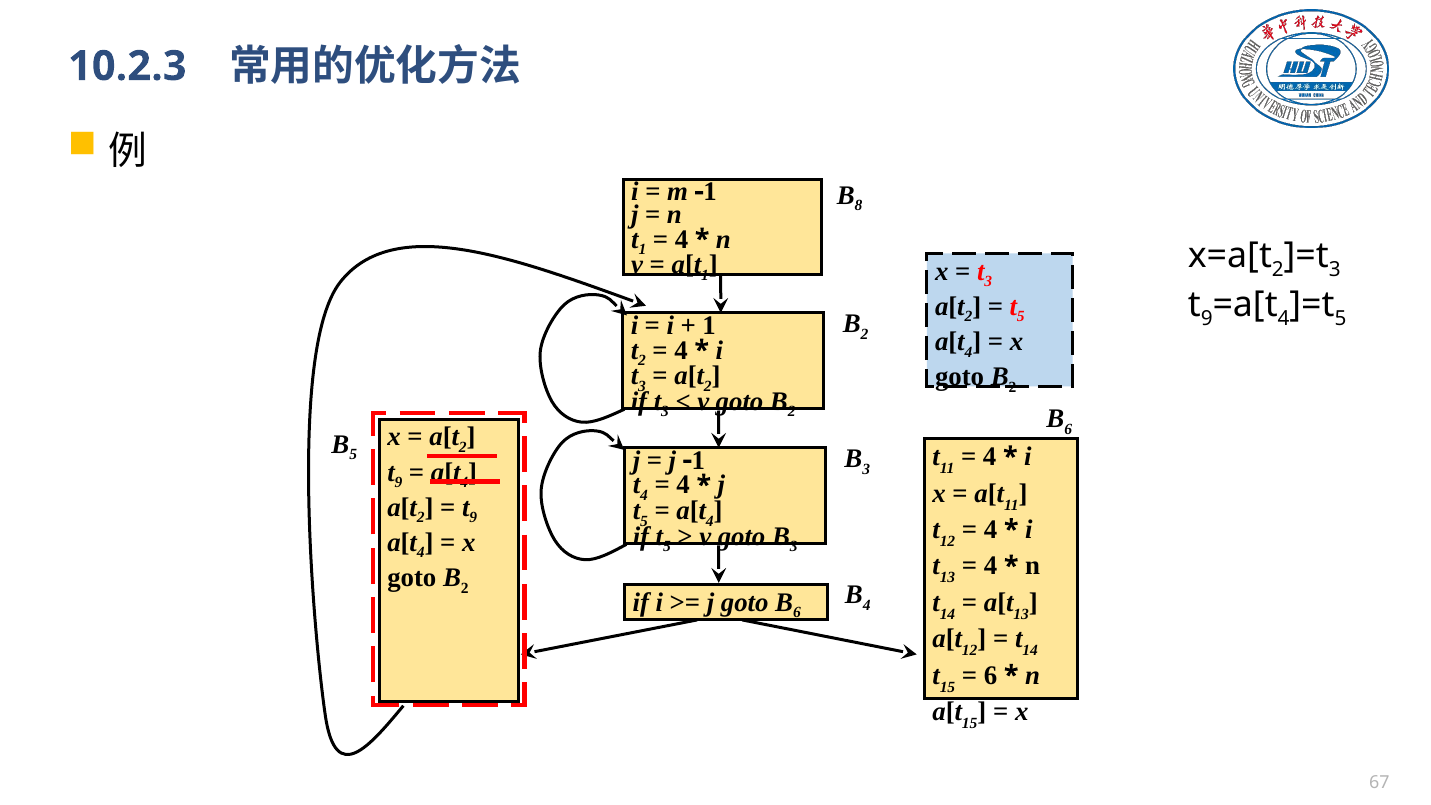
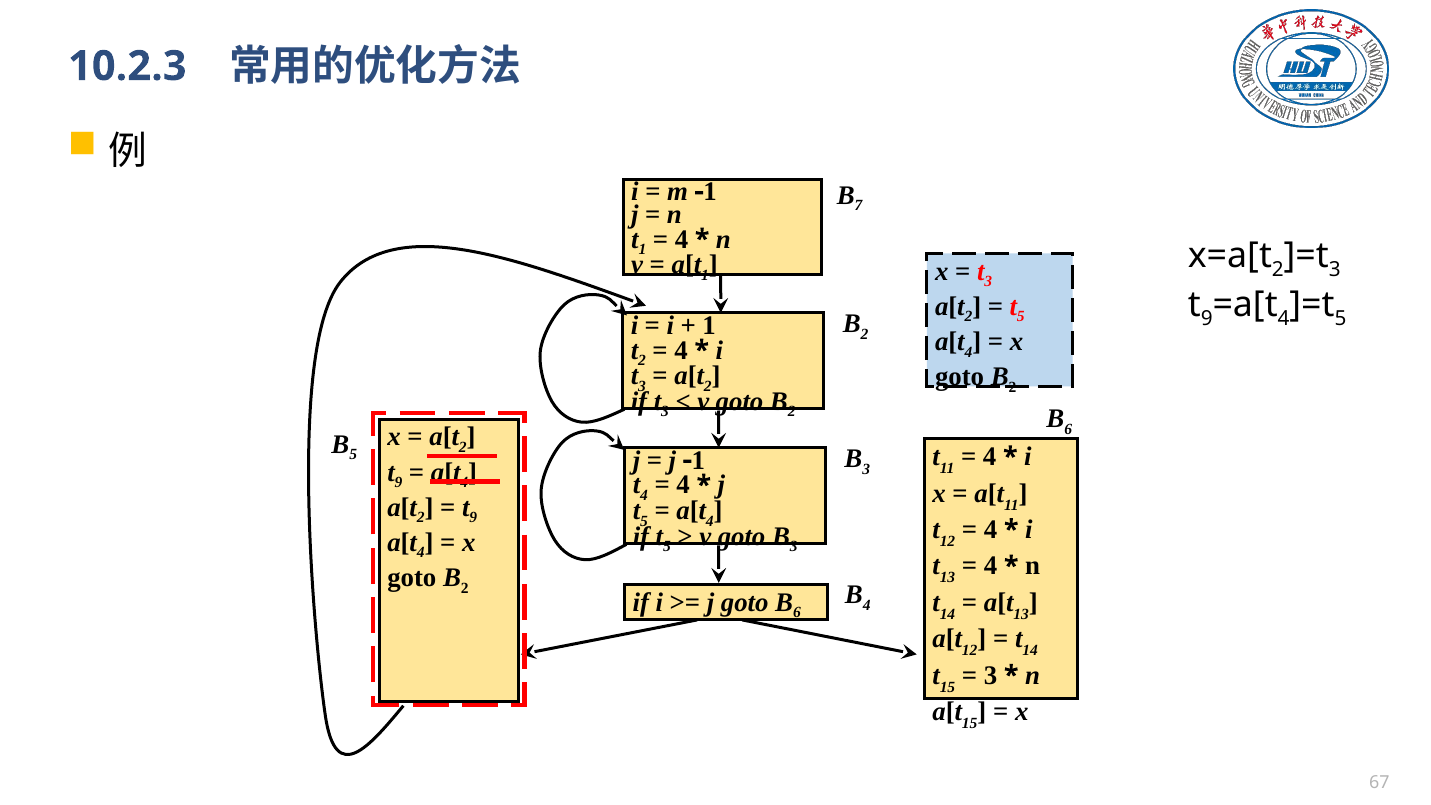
8: 8 -> 7 (859, 206)
6: 6 -> 3 (991, 675)
